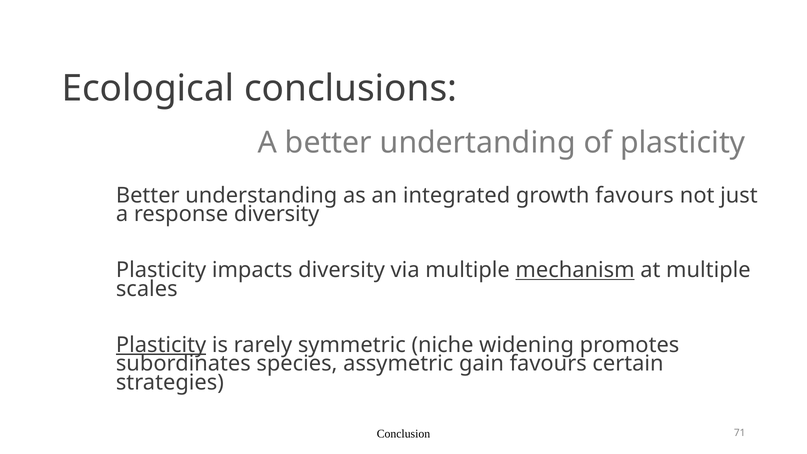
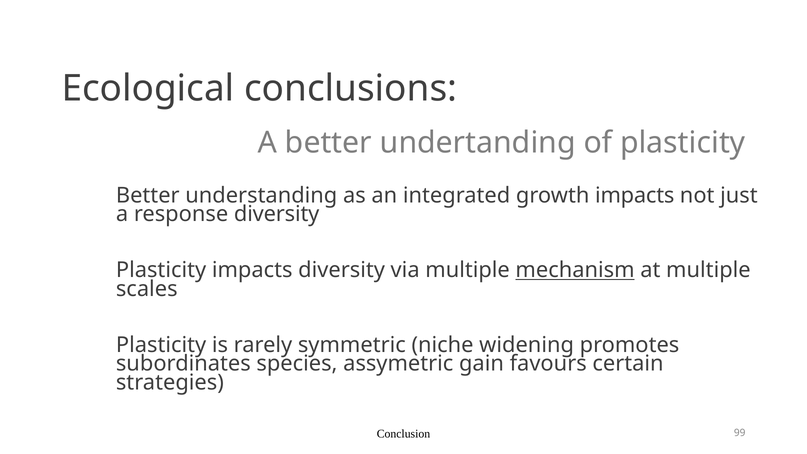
growth favours: favours -> impacts (635, 195)
Plasticity underline: present -> none (161, 345)
71: 71 -> 99 (740, 433)
